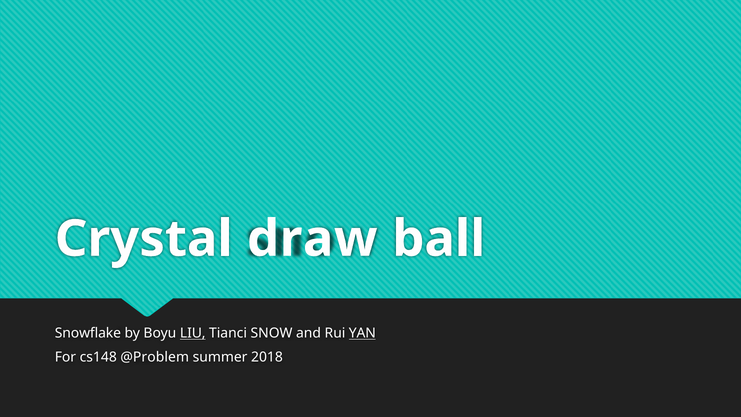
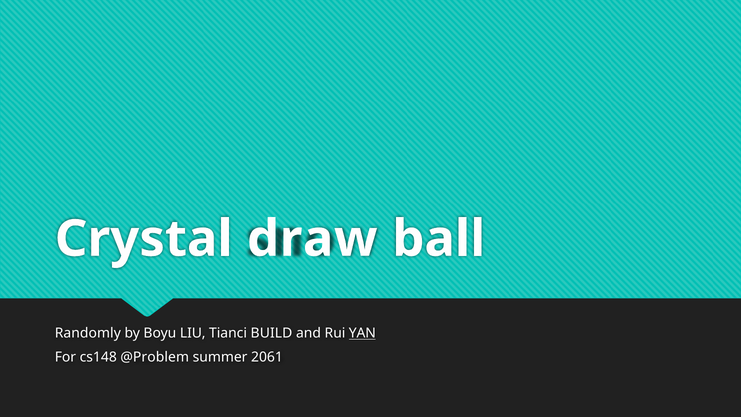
Snowflake: Snowflake -> Randomly (88, 333)
LIU underline: present -> none (193, 333)
SNOW: SNOW -> BUILD (271, 333)
2018: 2018 -> 2061 (267, 357)
